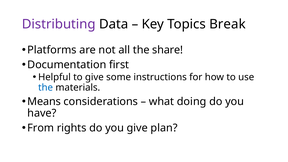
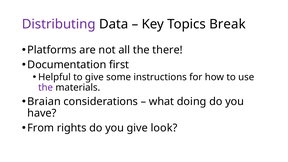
share: share -> there (168, 50)
the colour: blue -> purple (46, 88)
Means: Means -> Braian (44, 102)
plan: plan -> look (164, 128)
